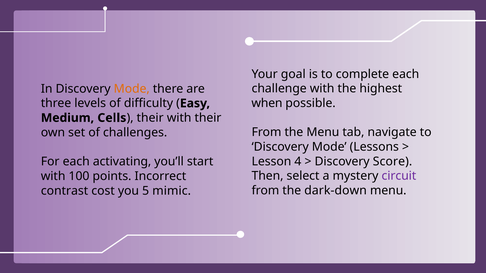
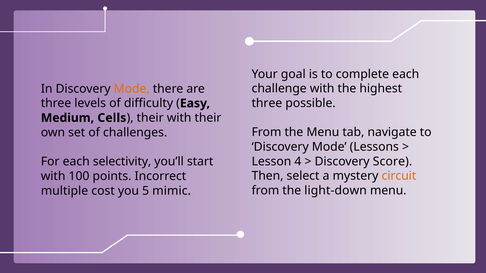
when: when -> three (267, 103)
activating: activating -> selectivity (122, 162)
circuit colour: purple -> orange (399, 176)
dark-down: dark-down -> light-down (336, 191)
contrast: contrast -> multiple (65, 191)
